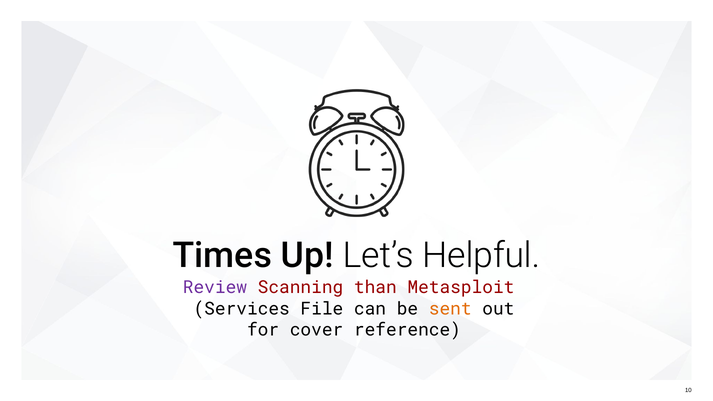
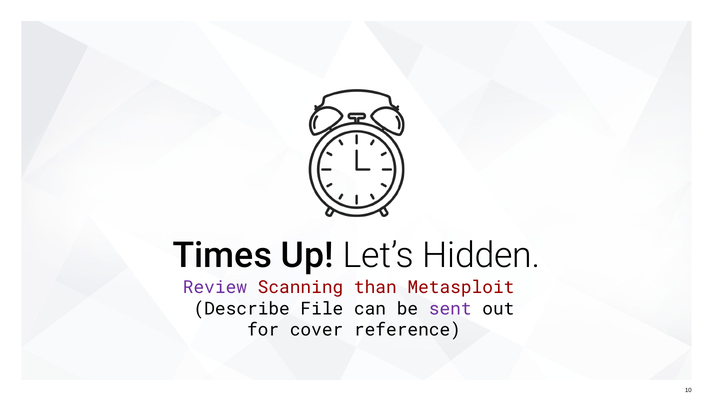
Helpful: Helpful -> Hidden (481, 256)
Services: Services -> Describe (242, 309)
sent colour: orange -> purple (450, 309)
